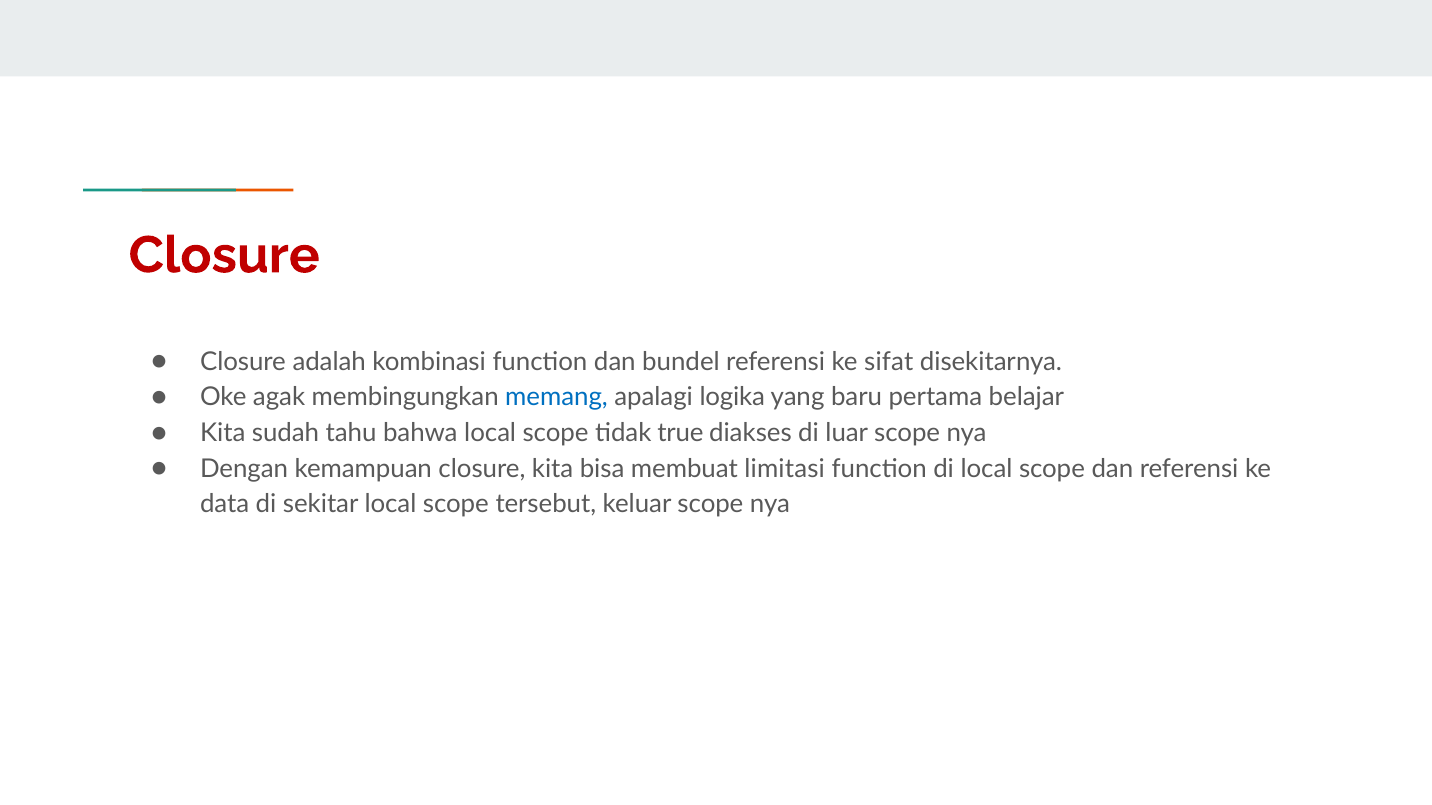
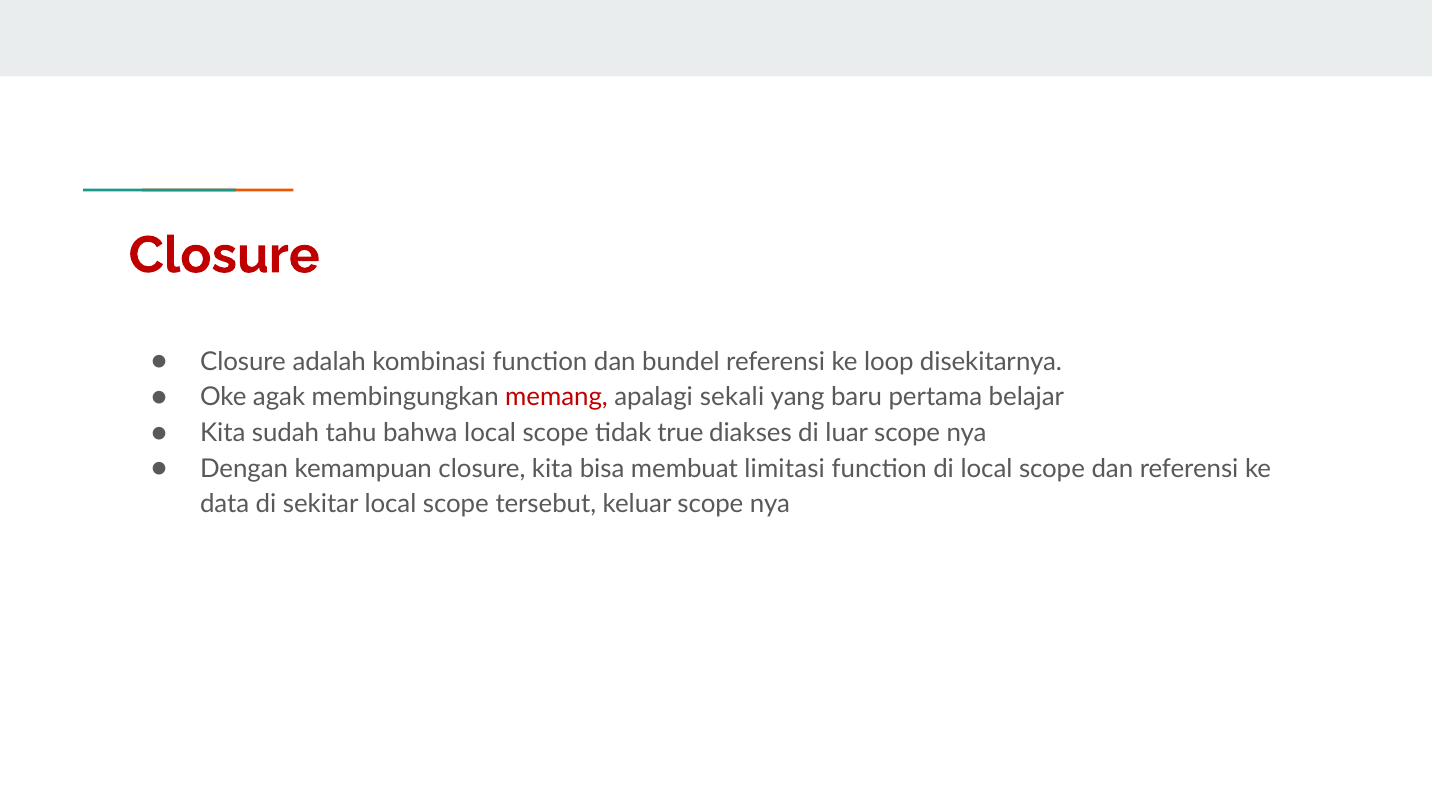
sifat: sifat -> loop (889, 362)
memang colour: blue -> red (557, 398)
logika: logika -> sekali (732, 398)
